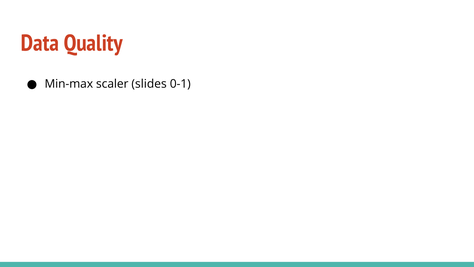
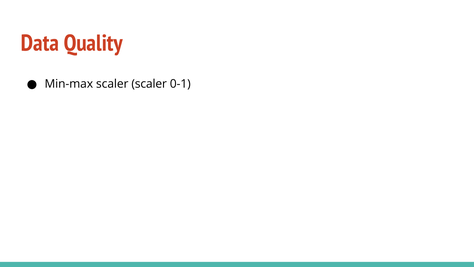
scaler slides: slides -> scaler (149, 84)
